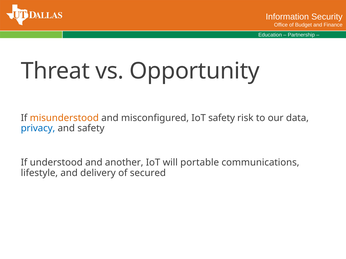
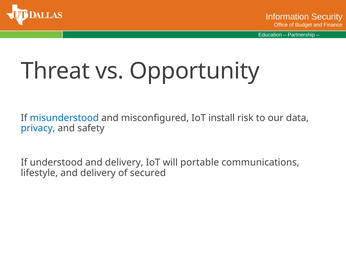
misunderstood colour: orange -> blue (64, 118)
IoT safety: safety -> install (222, 118)
understood and another: another -> delivery (124, 163)
